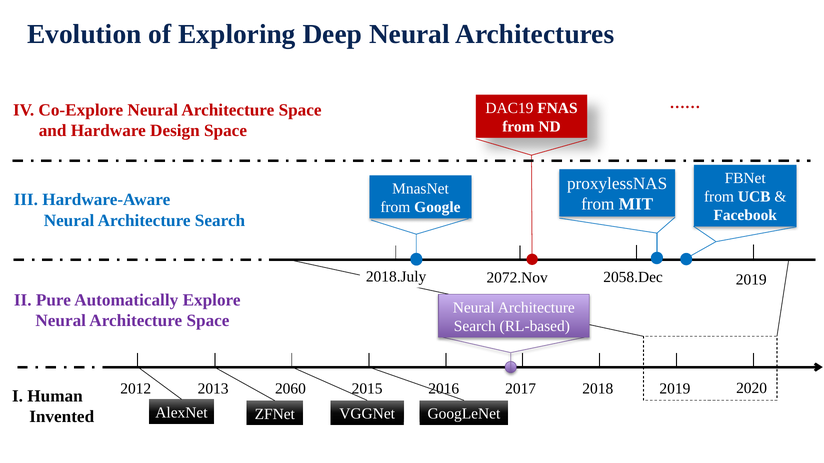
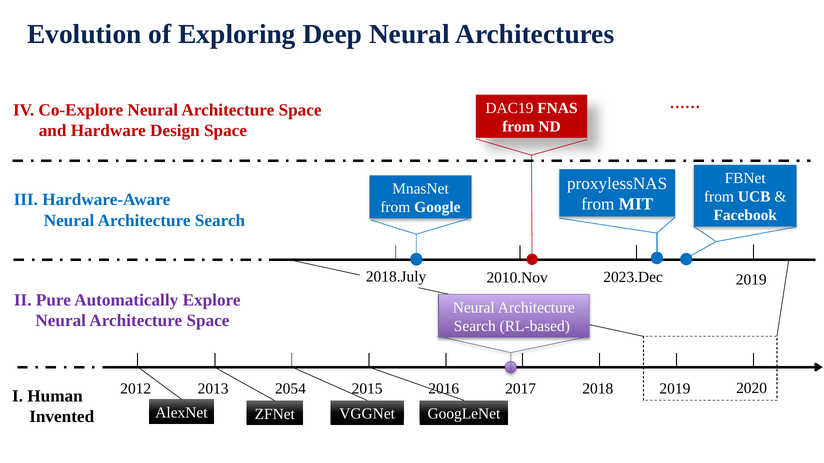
2058.Dec: 2058.Dec -> 2023.Dec (633, 278)
2072.Nov: 2072.Nov -> 2010.Nov (517, 278)
2060: 2060 -> 2054 (290, 389)
